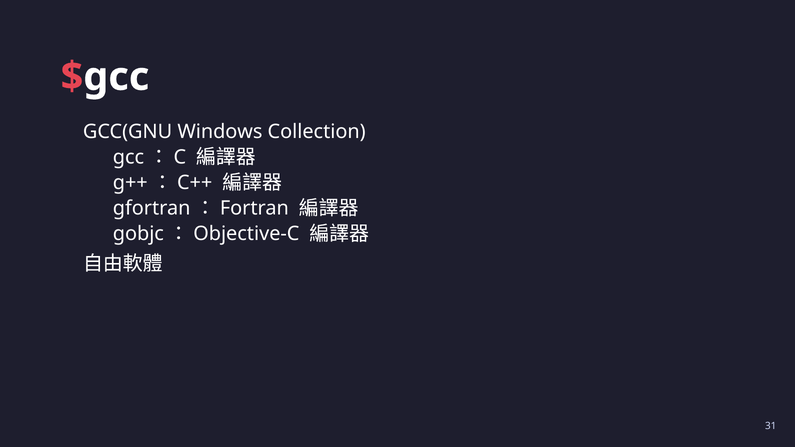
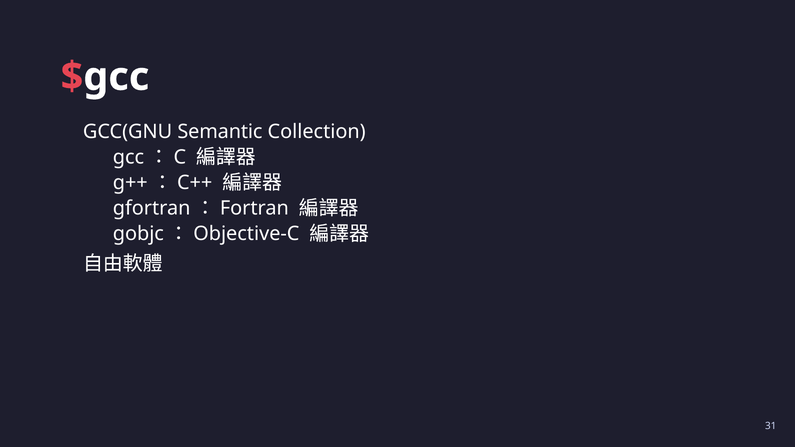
Windows: Windows -> Semantic (220, 132)
